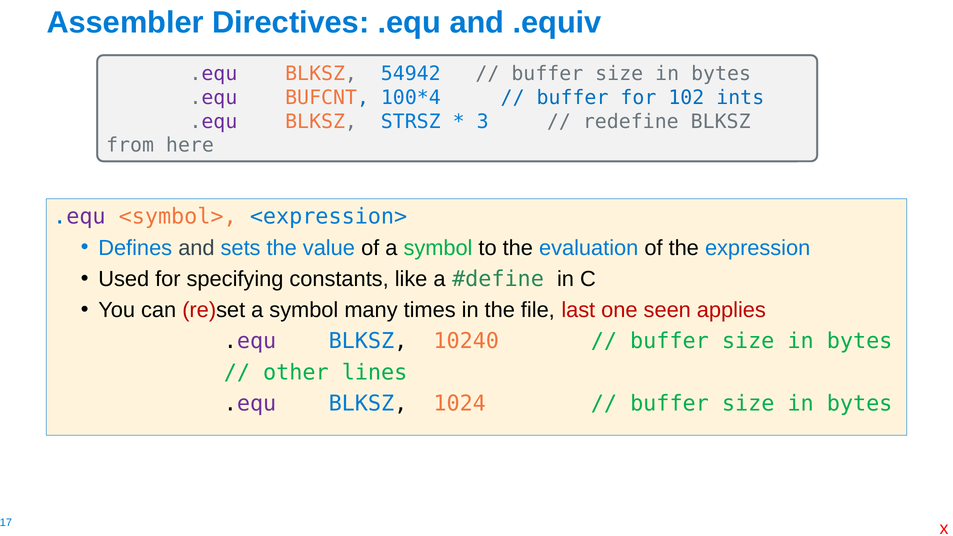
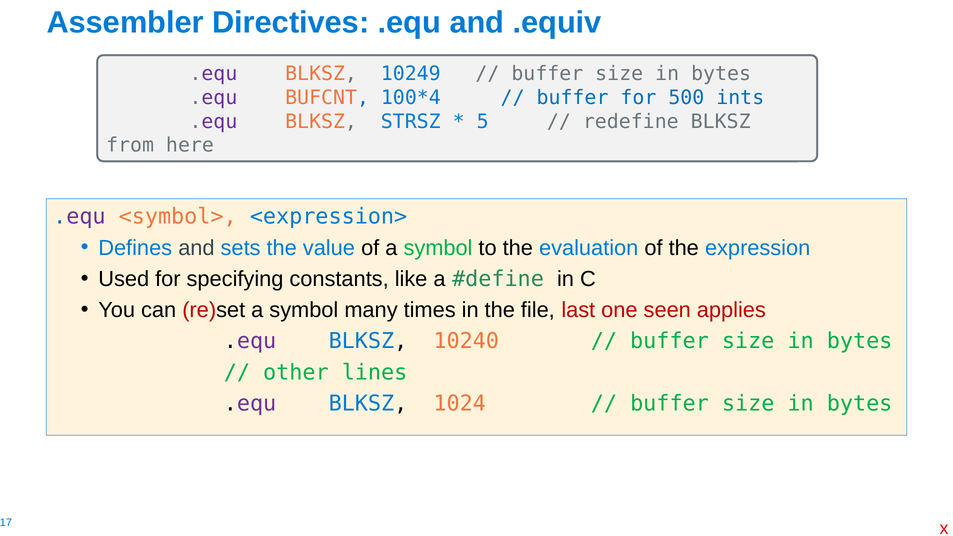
54942: 54942 -> 10249 (411, 74)
102: 102 -> 500 (686, 98)
3: 3 -> 5 (483, 122)
